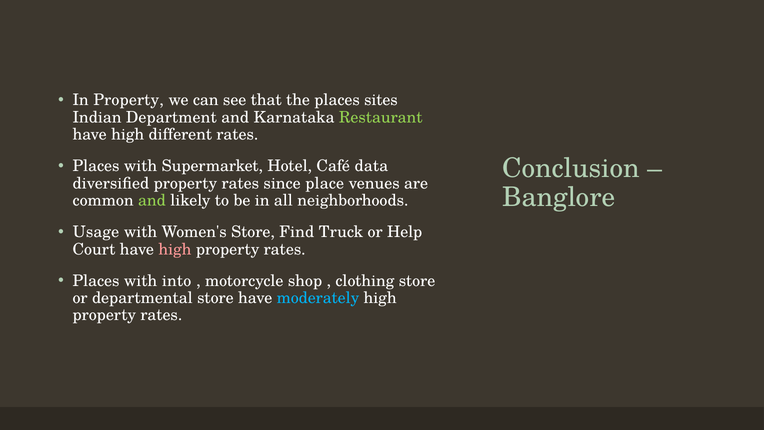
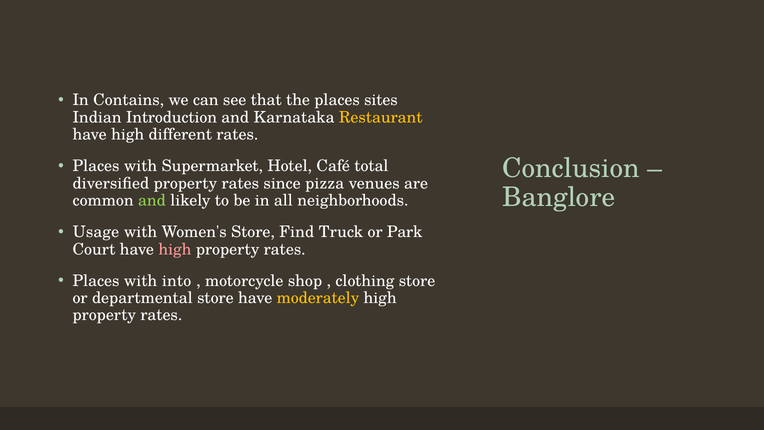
In Property: Property -> Contains (129, 100)
Department: Department -> Introduction (171, 117)
Restaurant colour: light green -> yellow (381, 117)
data: data -> total (371, 166)
place: place -> pizza (325, 183)
Help: Help -> Park (405, 232)
moderately colour: light blue -> yellow (318, 298)
